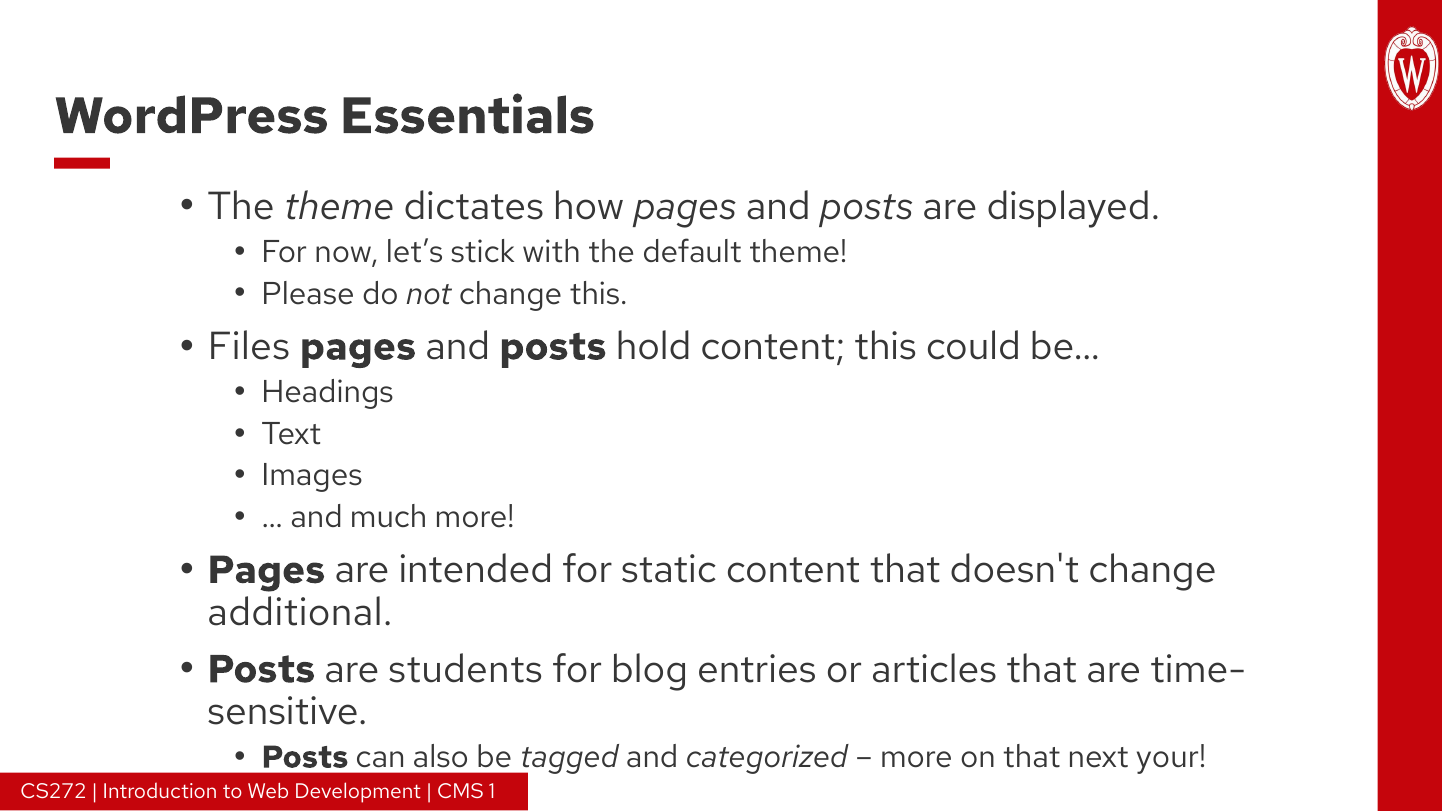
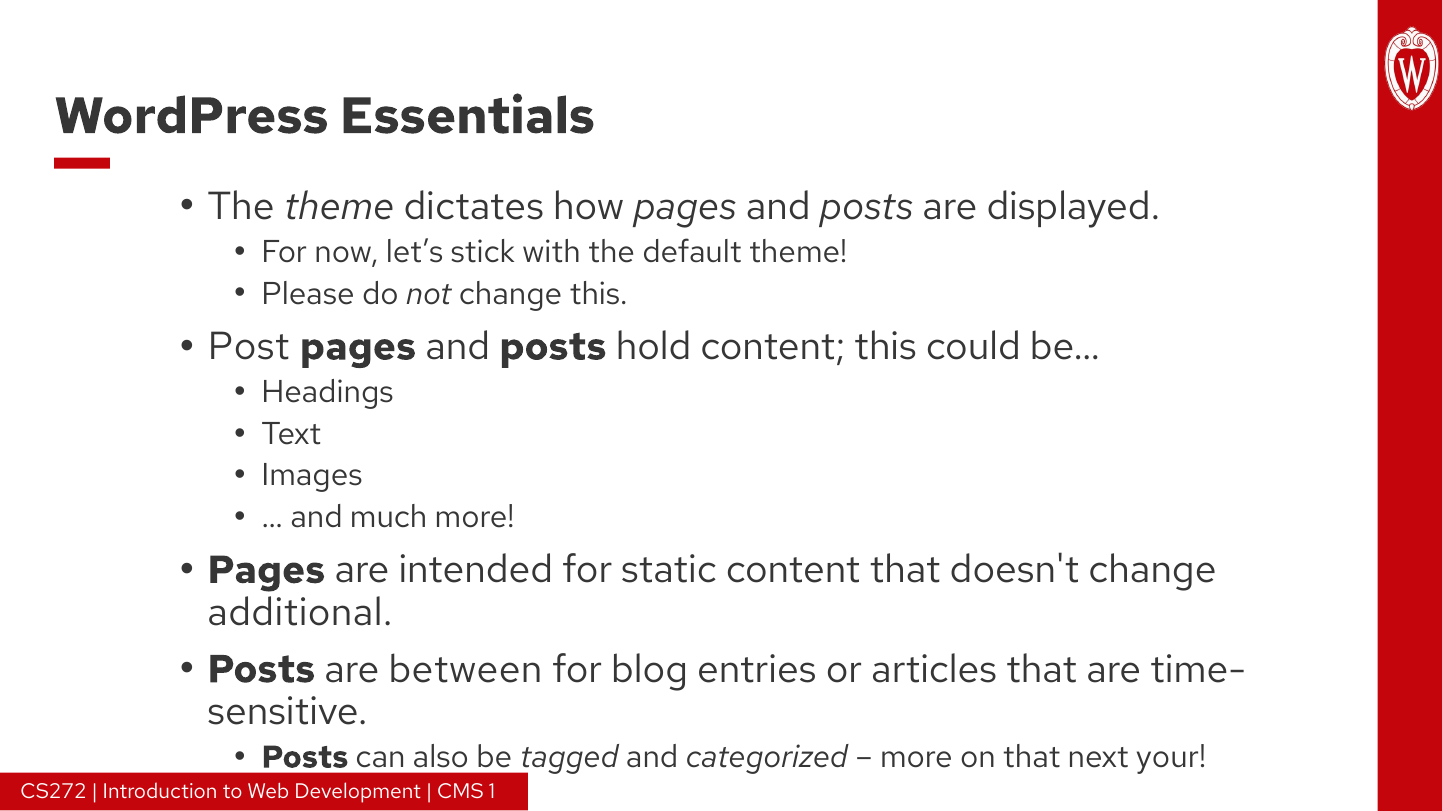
Files: Files -> Post (249, 347)
students: students -> between (466, 670)
